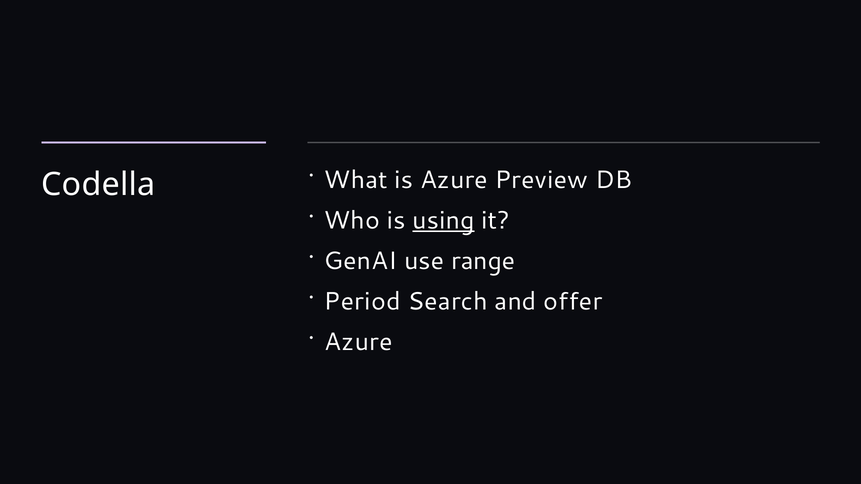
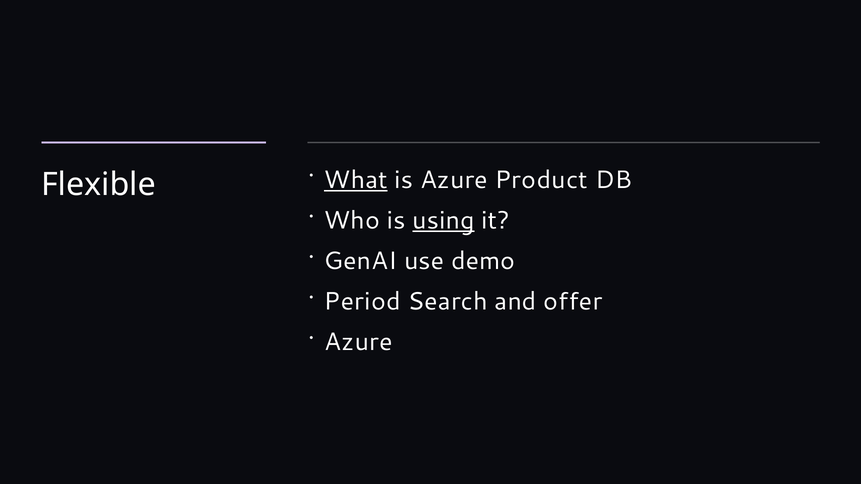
Codella: Codella -> Flexible (99, 185)
What underline: none -> present (356, 180)
Preview: Preview -> Product (541, 180)
range: range -> demo (483, 261)
